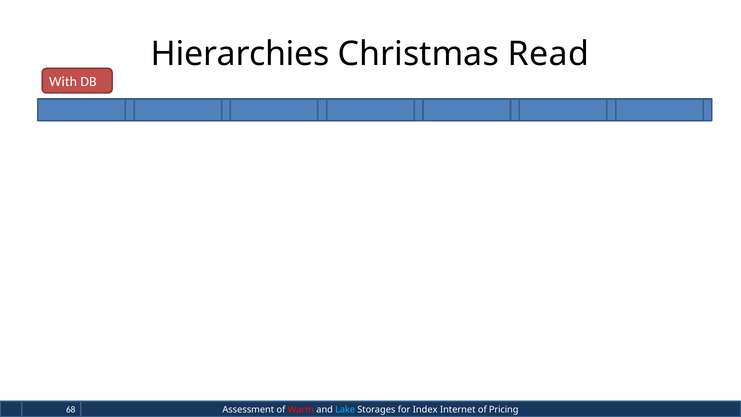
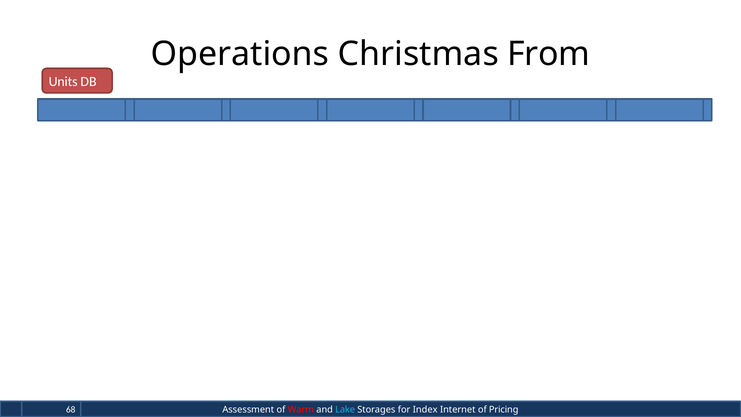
Hierarchies: Hierarchies -> Operations (240, 54)
Read: Read -> From (549, 54)
With: With -> Units (63, 82)
